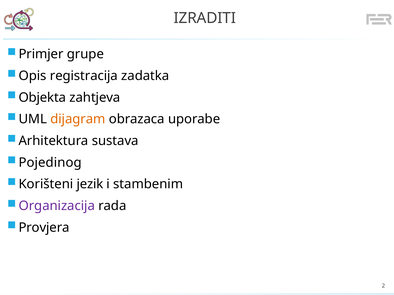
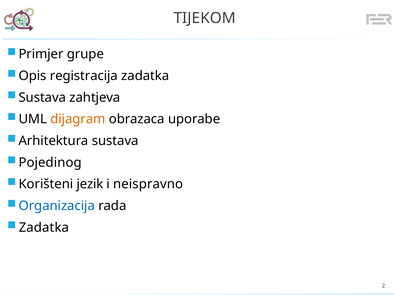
IZRADITI: IZRADITI -> TIJEKOM (205, 18)
Objekta: Objekta -> Sustava (42, 98)
stambenim: stambenim -> neispravno (148, 184)
Organizacija colour: purple -> blue (57, 206)
Provjera: Provjera -> Zadatka (44, 228)
